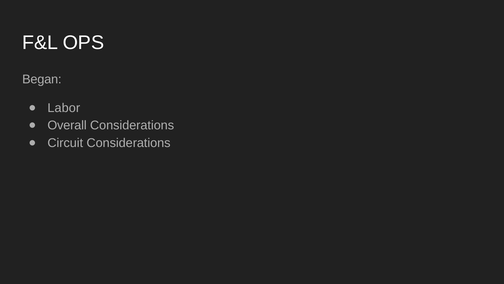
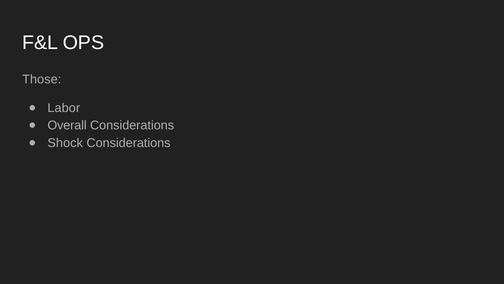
Began: Began -> Those (42, 79)
Circuit: Circuit -> Shock (65, 143)
